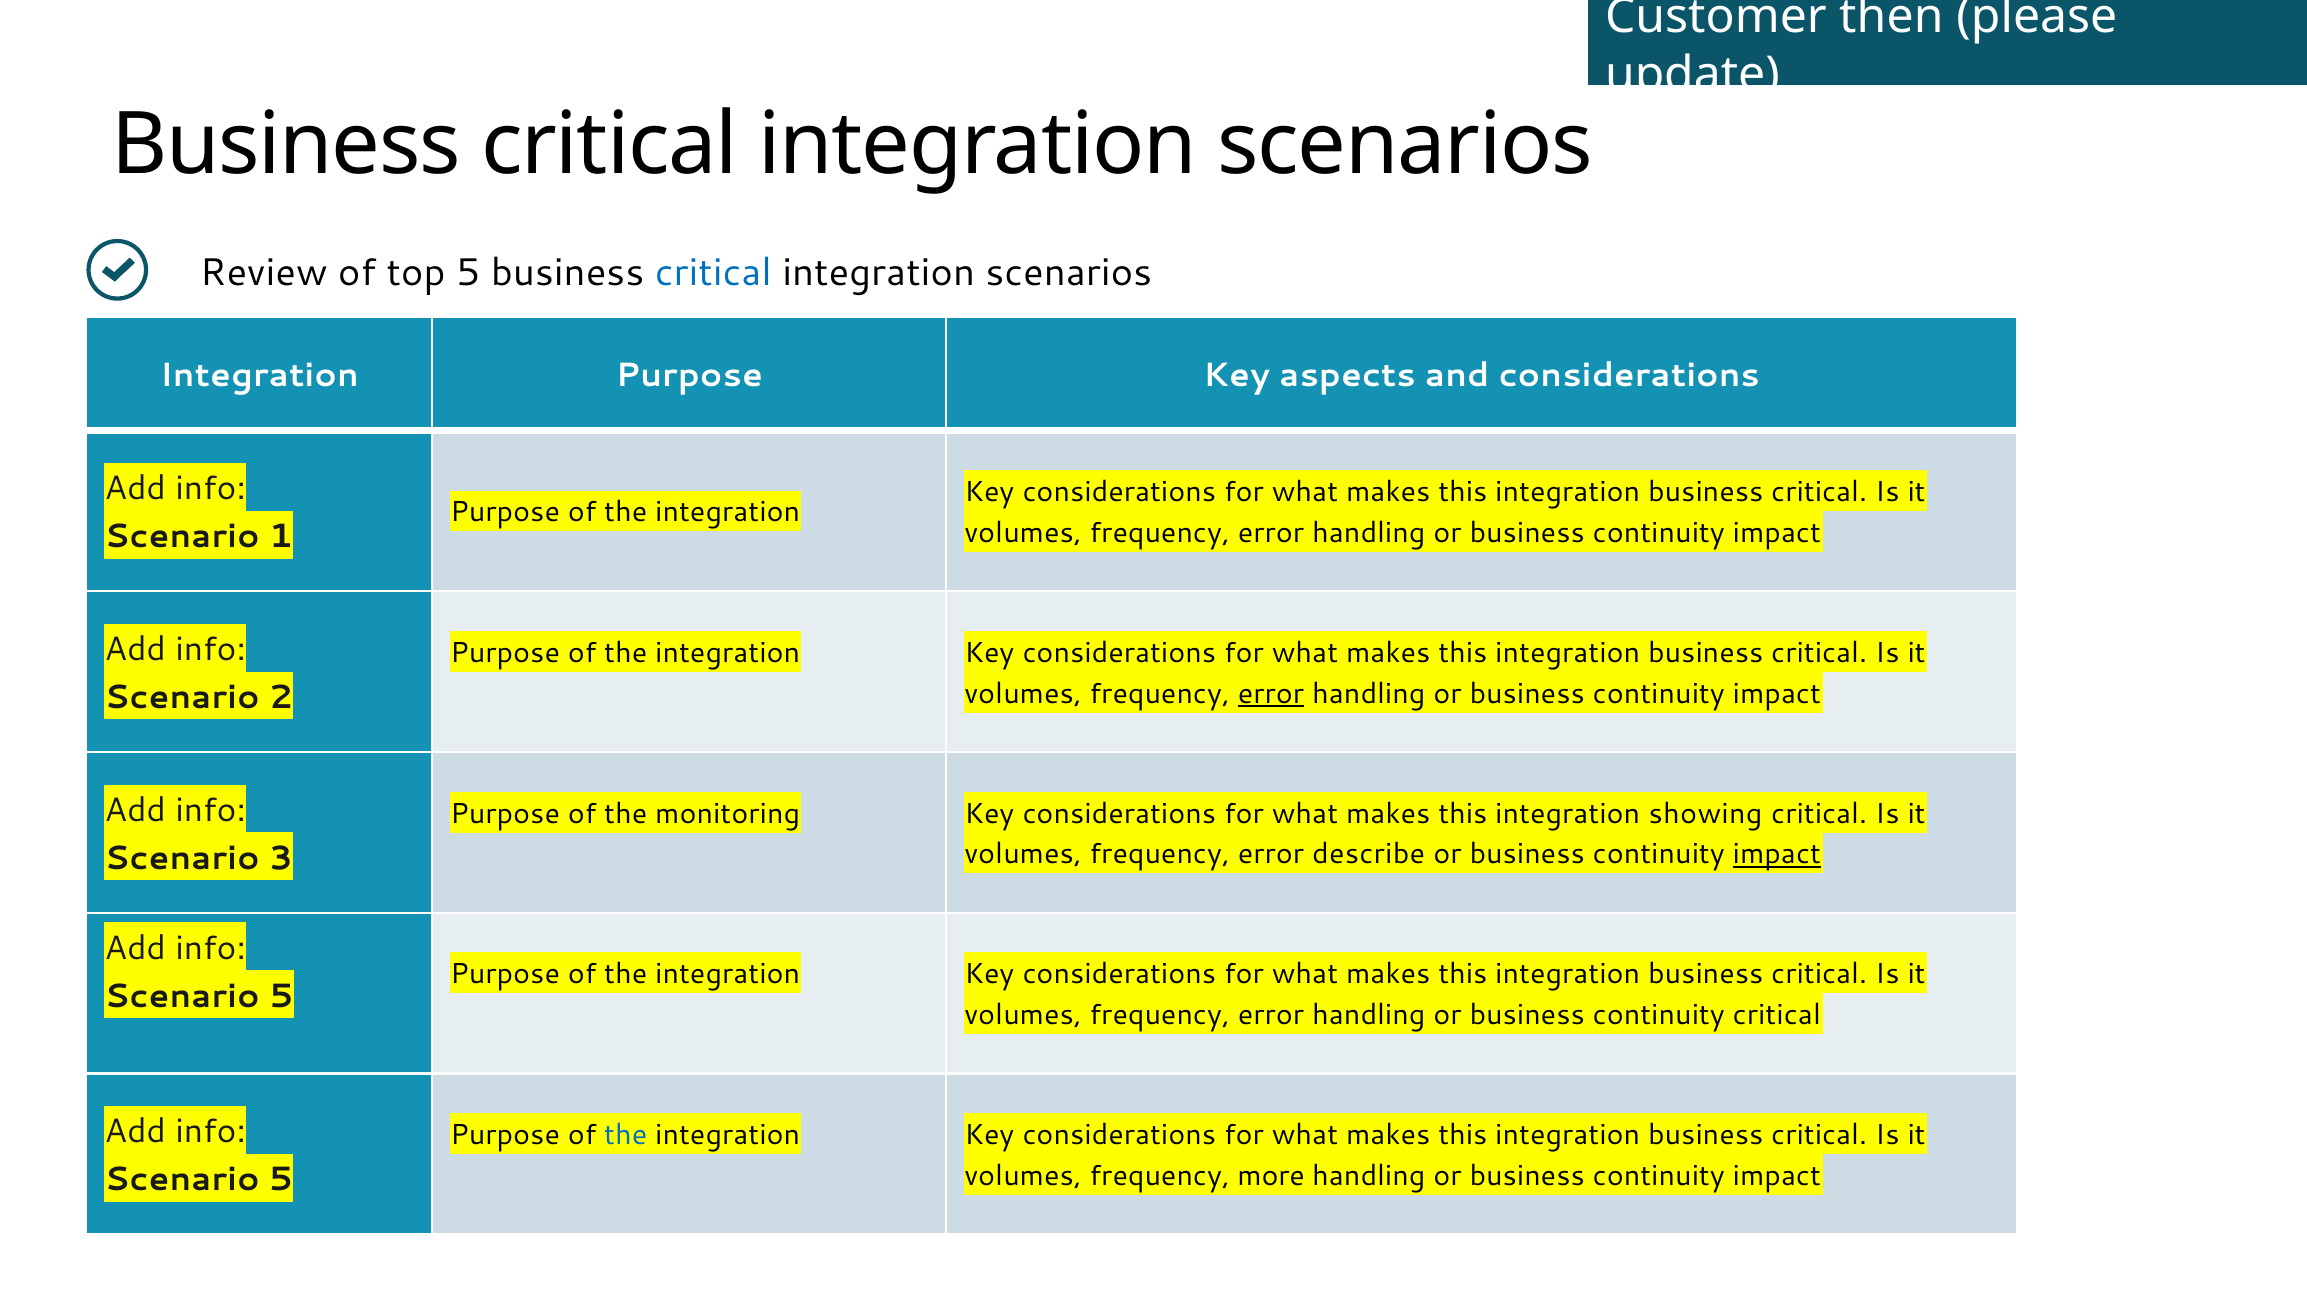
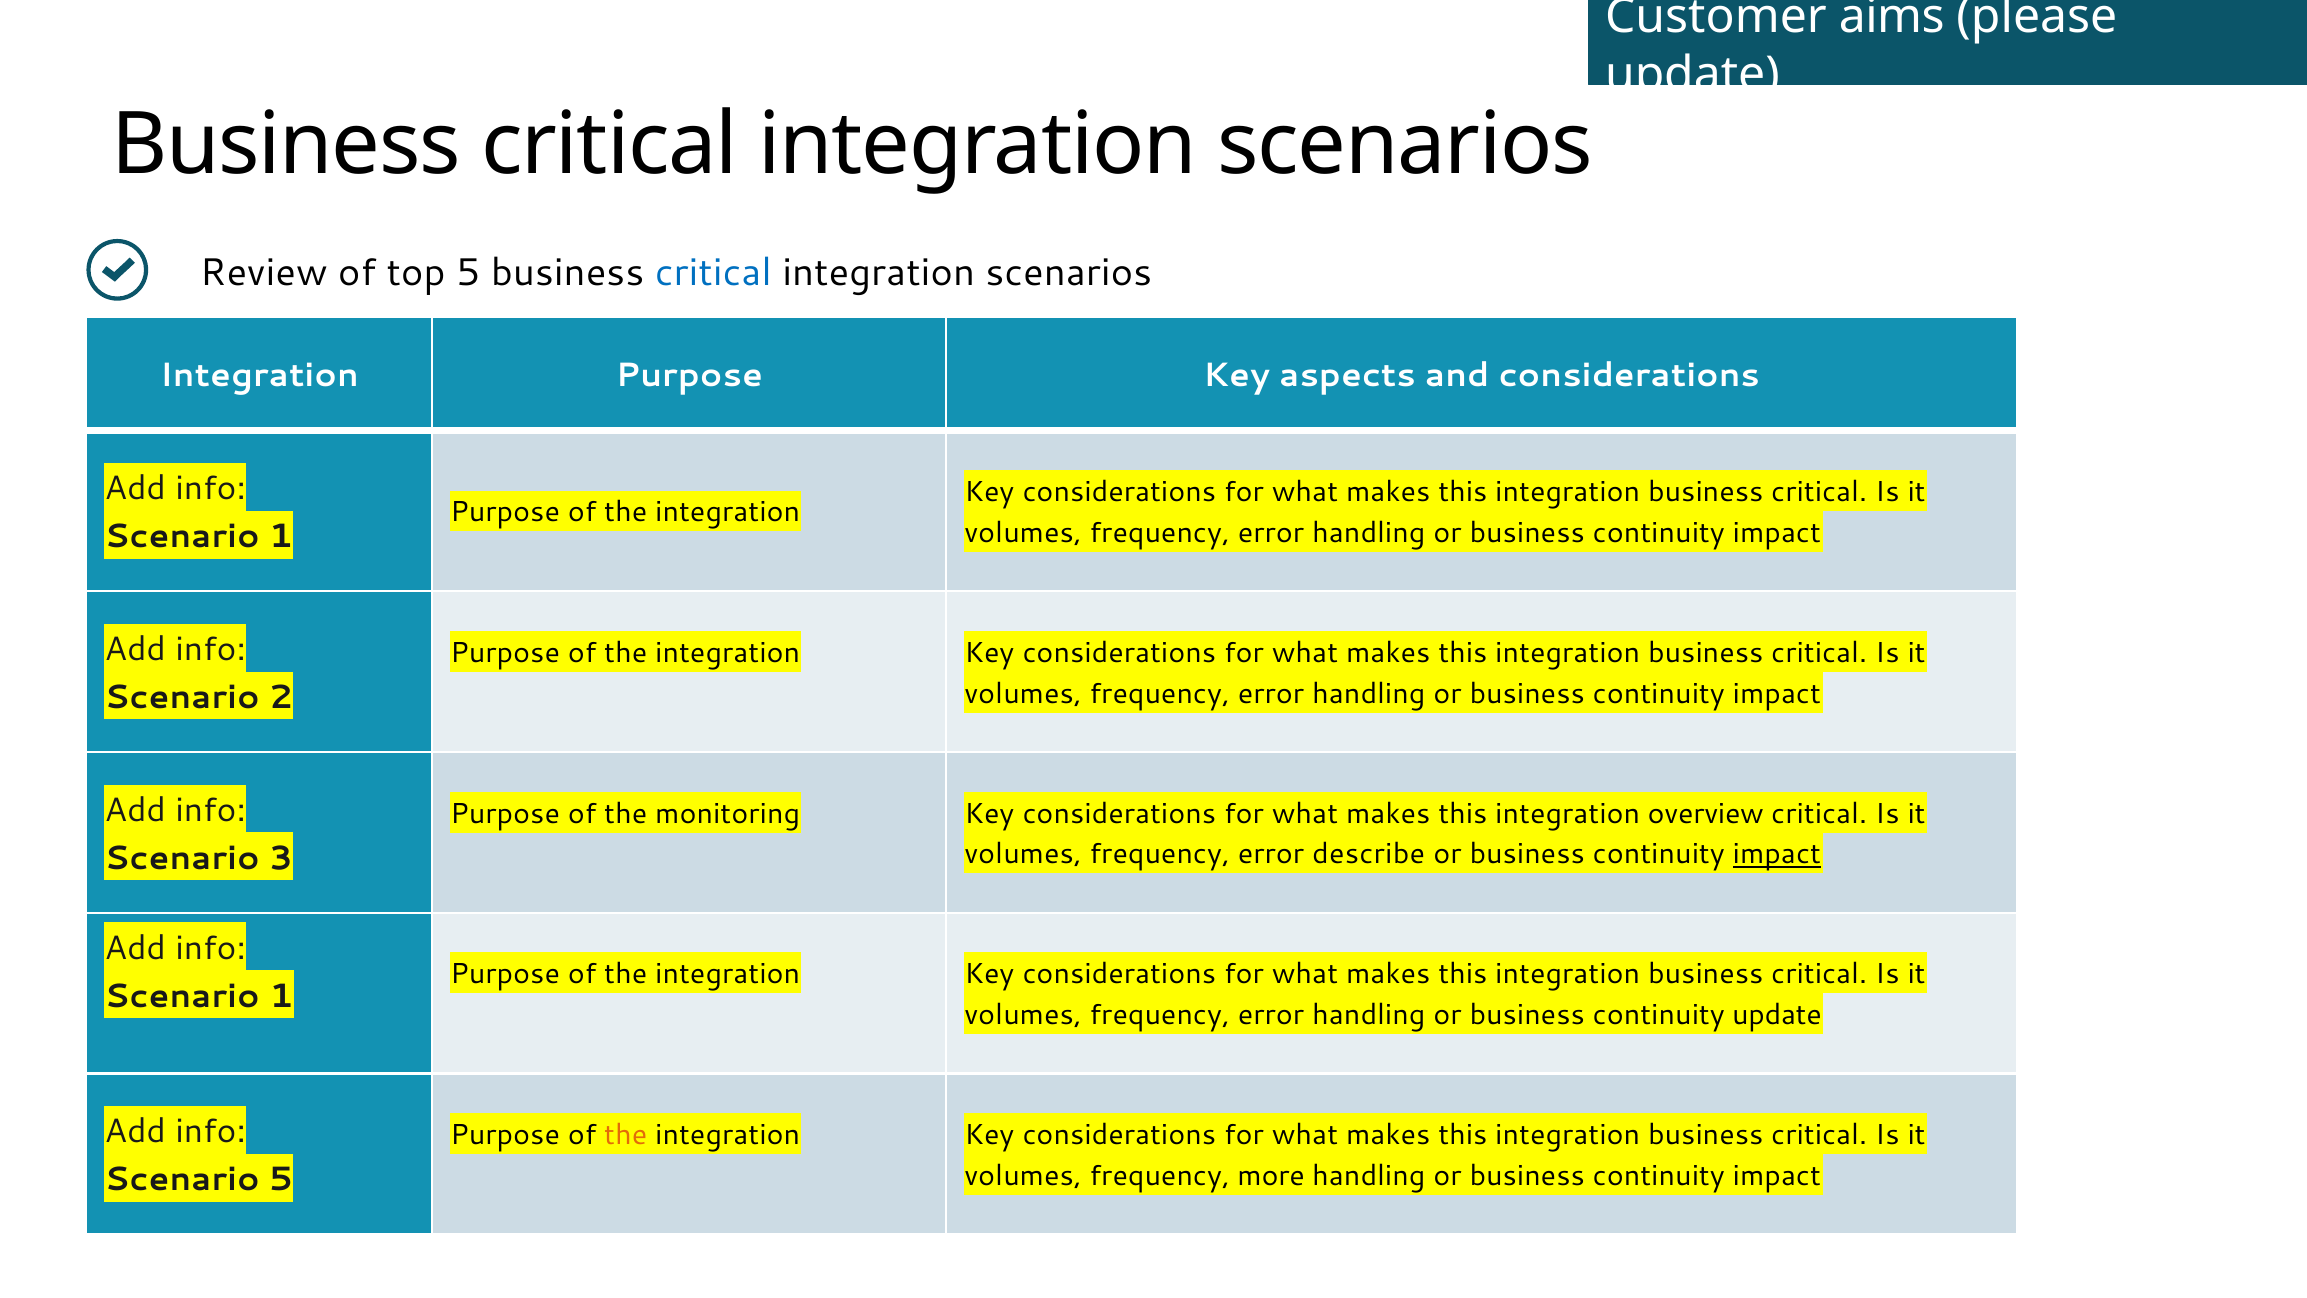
then: then -> aims (1892, 16)
error underline: present -> none (1271, 693)
showing: showing -> overview (1706, 813)
5: 5 -> 1 (281, 996)
continuity critical: critical -> update (1777, 1015)
the colour: blue -> orange (626, 1135)
